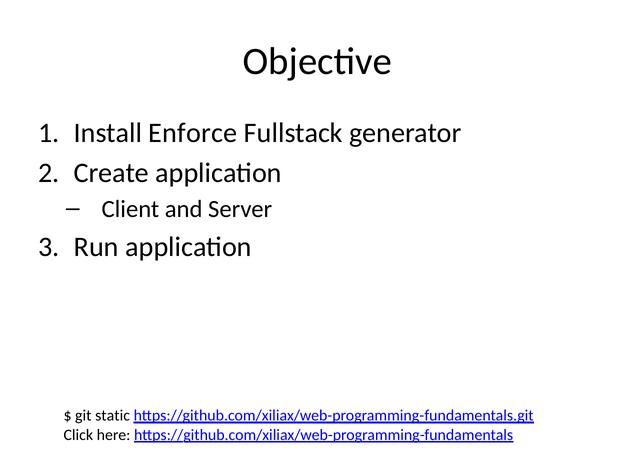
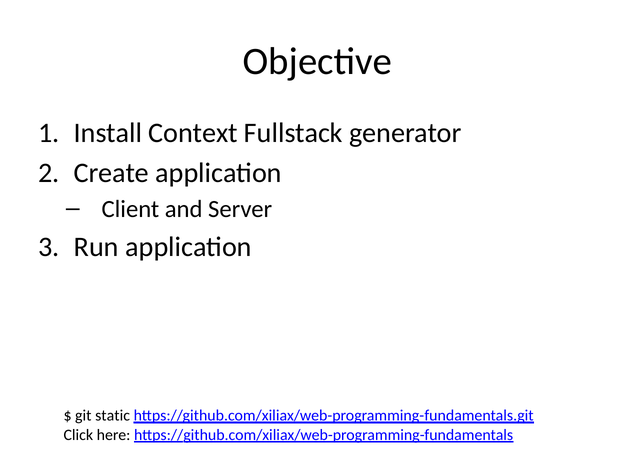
Enforce: Enforce -> Context (193, 133)
